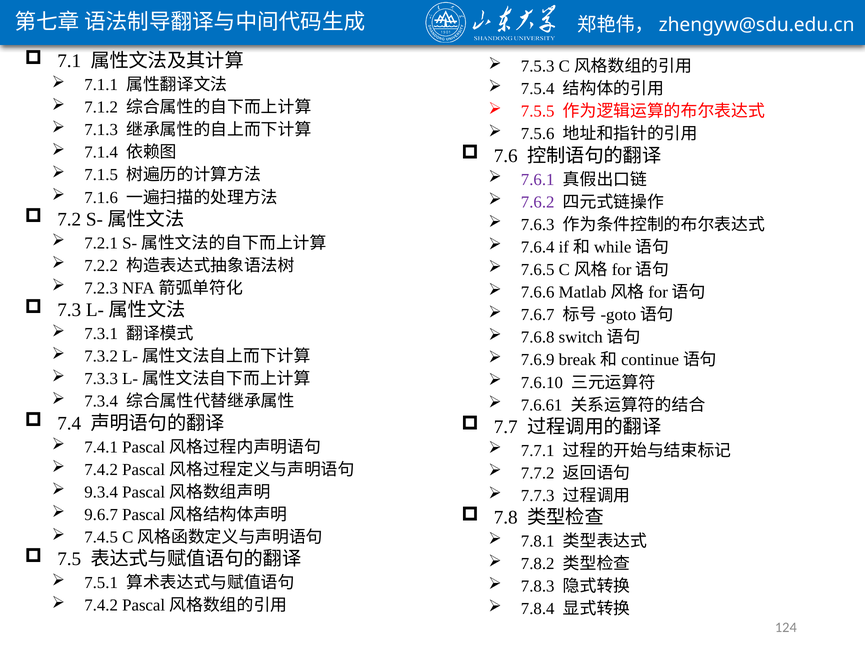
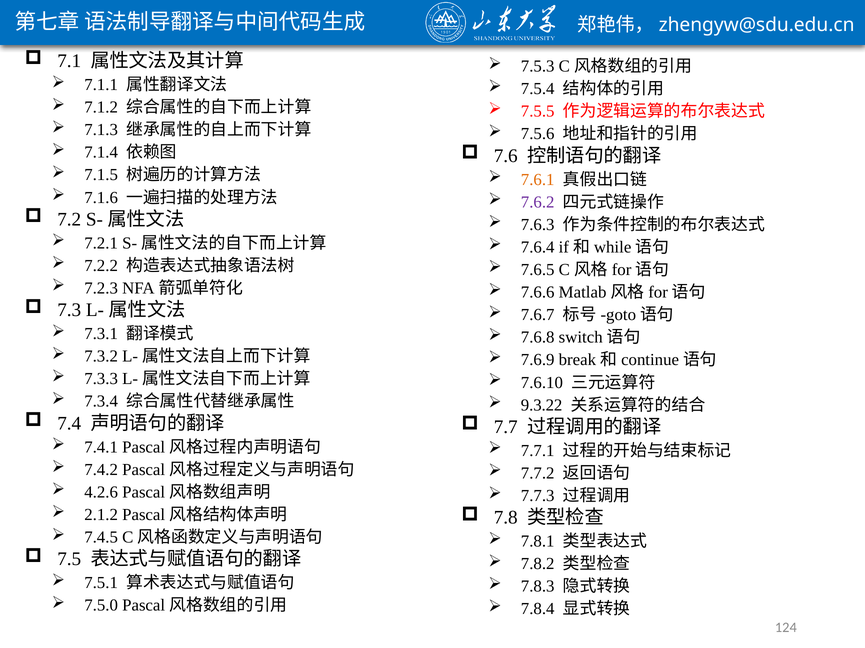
7.6.1 colour: purple -> orange (538, 180)
7.6.61: 7.6.61 -> 9.3.22 (542, 405)
9.3.4: 9.3.4 -> 4.2.6 (101, 493)
9.6.7: 9.6.7 -> 2.1.2 (101, 515)
7.4.2: 7.4.2 -> 7.5.0 (101, 606)
